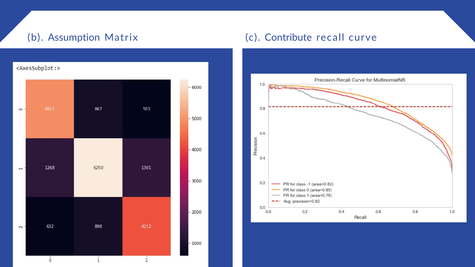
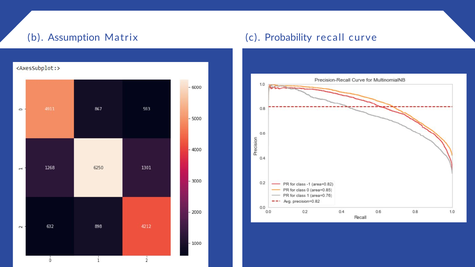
Contribute: Contribute -> Probability (288, 37)
